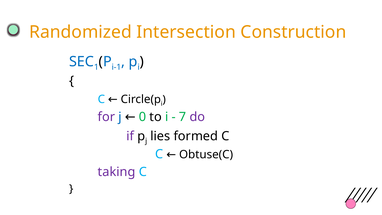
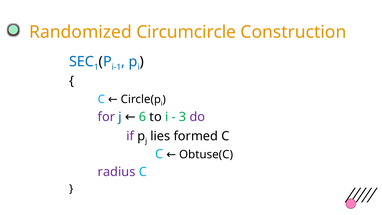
Intersection: Intersection -> Circumcircle (186, 32)
0: 0 -> 6 (143, 117)
7: 7 -> 3 (183, 117)
taking: taking -> radius (117, 172)
